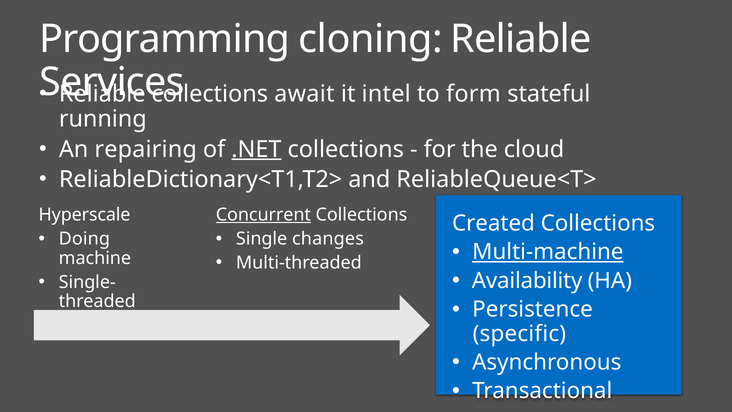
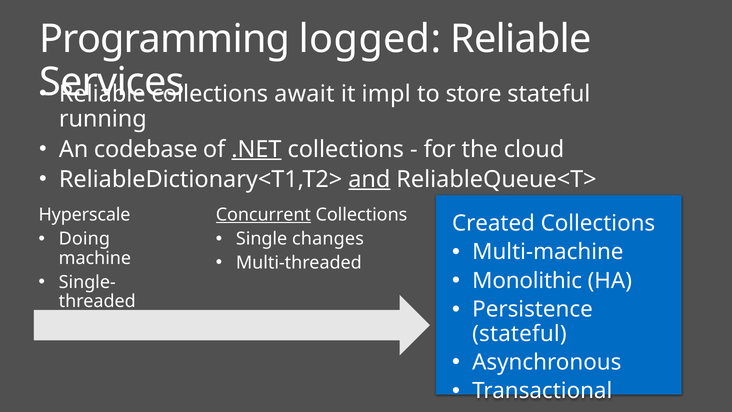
cloning: cloning -> logged (370, 39)
intel: intel -> impl (386, 94)
form: form -> store (474, 94)
repairing: repairing -> codebase (146, 149)
and underline: none -> present (369, 179)
Multi-machine underline: present -> none (548, 252)
Availability: Availability -> Monolithic (527, 281)
specific: specific -> stateful (519, 333)
